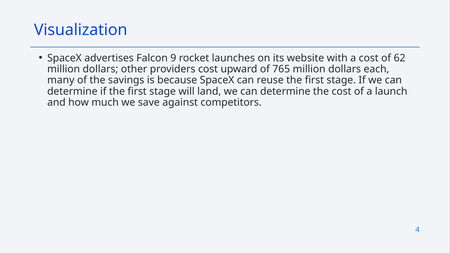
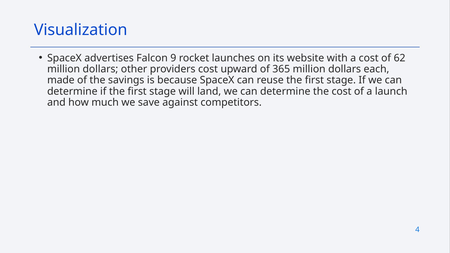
765: 765 -> 365 (281, 69)
many: many -> made (61, 80)
